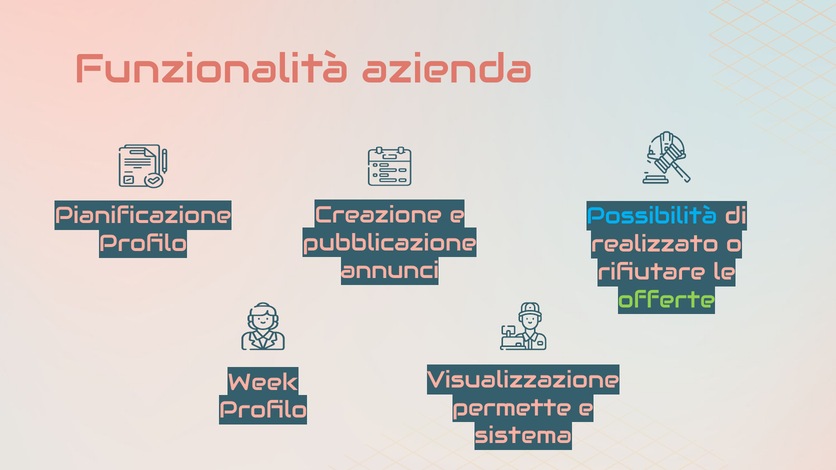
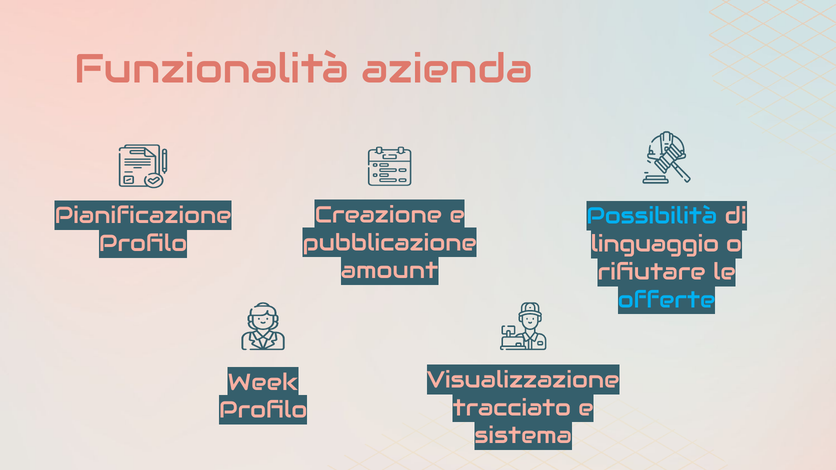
realizzato: realizzato -> linguaggio (655, 244)
annunci: annunci -> amount (390, 271)
offerte colour: light green -> light blue (667, 300)
permette: permette -> tracciato (512, 408)
